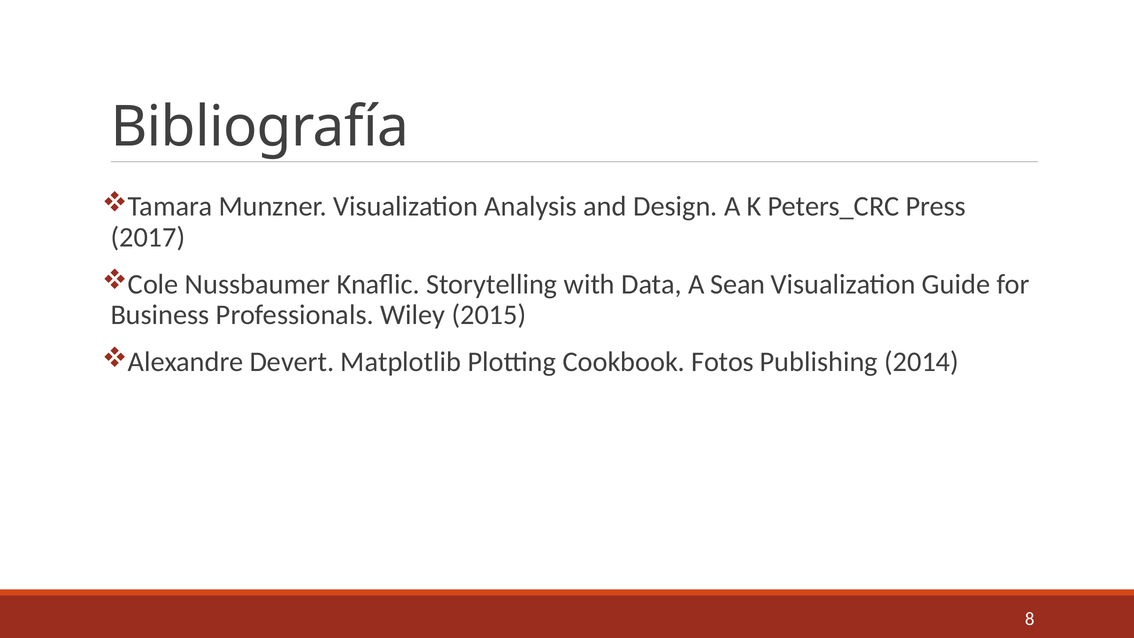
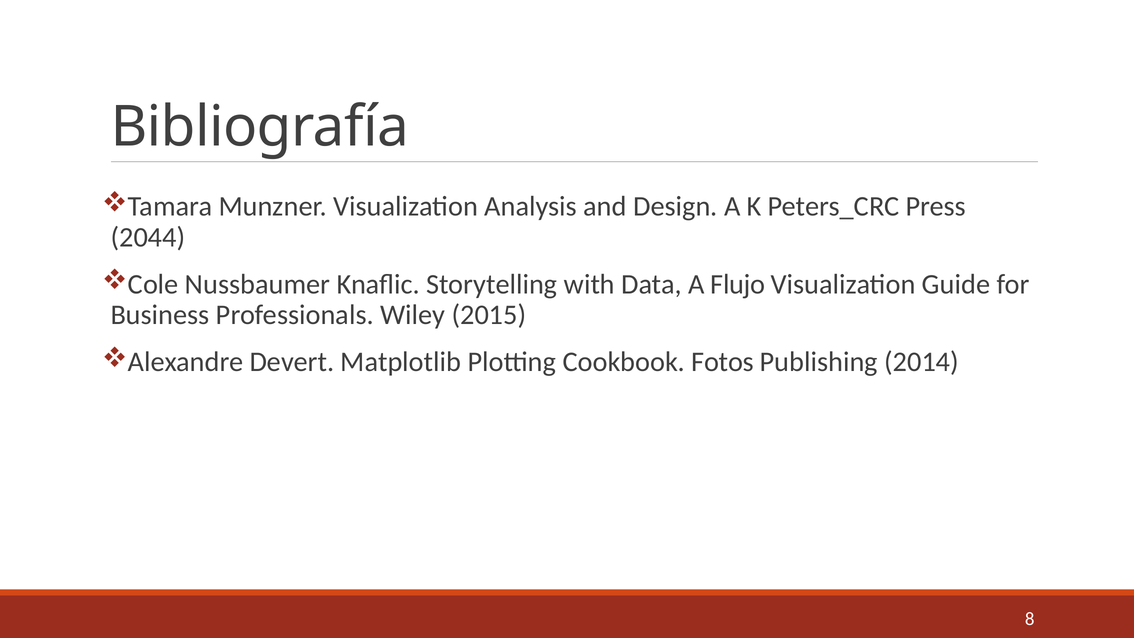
2017: 2017 -> 2044 (148, 237)
Sean: Sean -> Flujo (738, 284)
